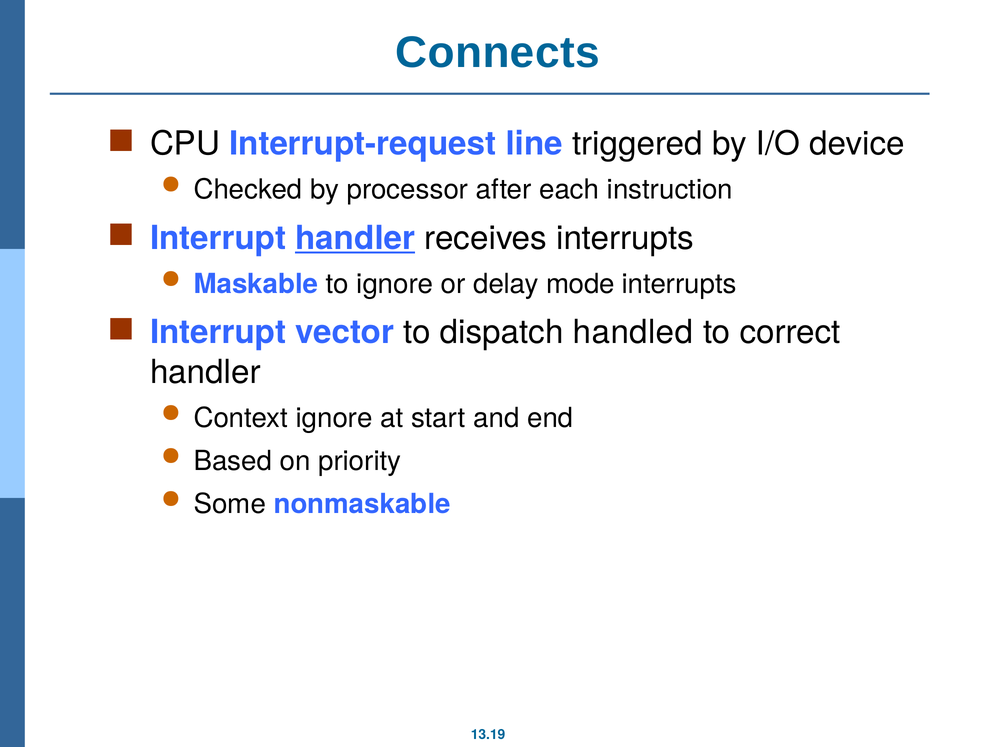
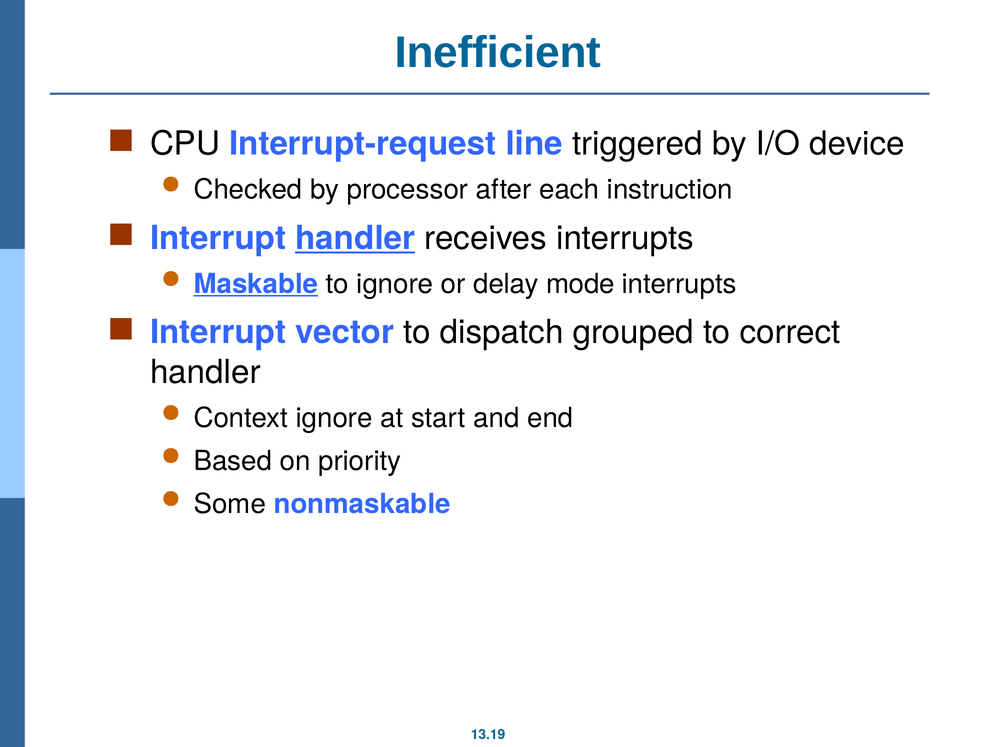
Connects: Connects -> Inefficient (498, 53)
Maskable underline: none -> present (256, 284)
handled: handled -> grouped (633, 332)
